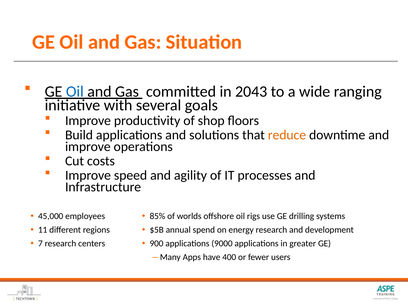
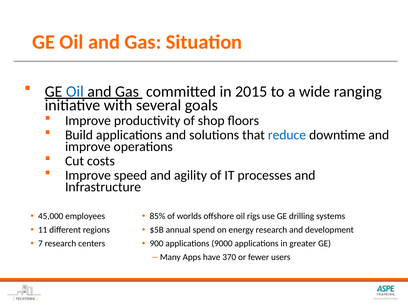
2043: 2043 -> 2015 (251, 92)
reduce colour: orange -> blue (287, 135)
400: 400 -> 370 (229, 257)
